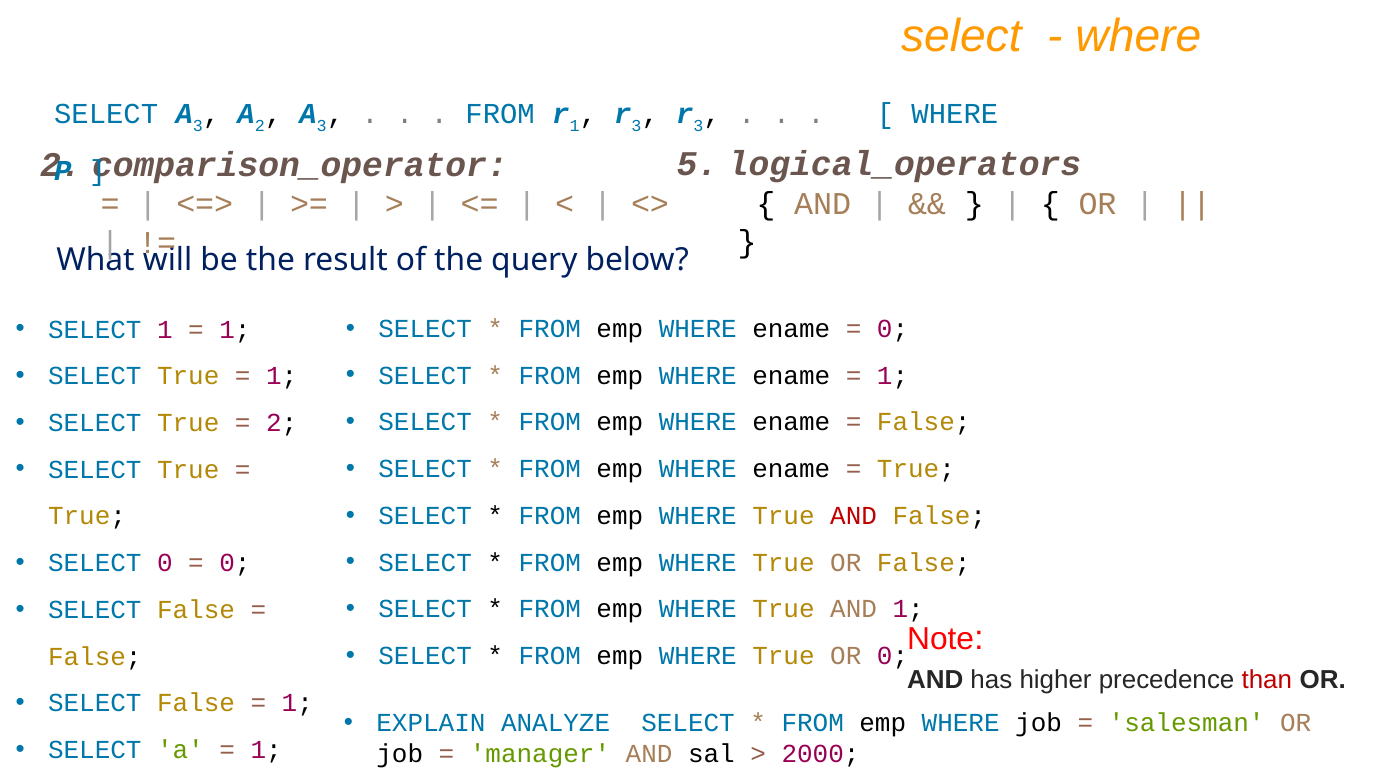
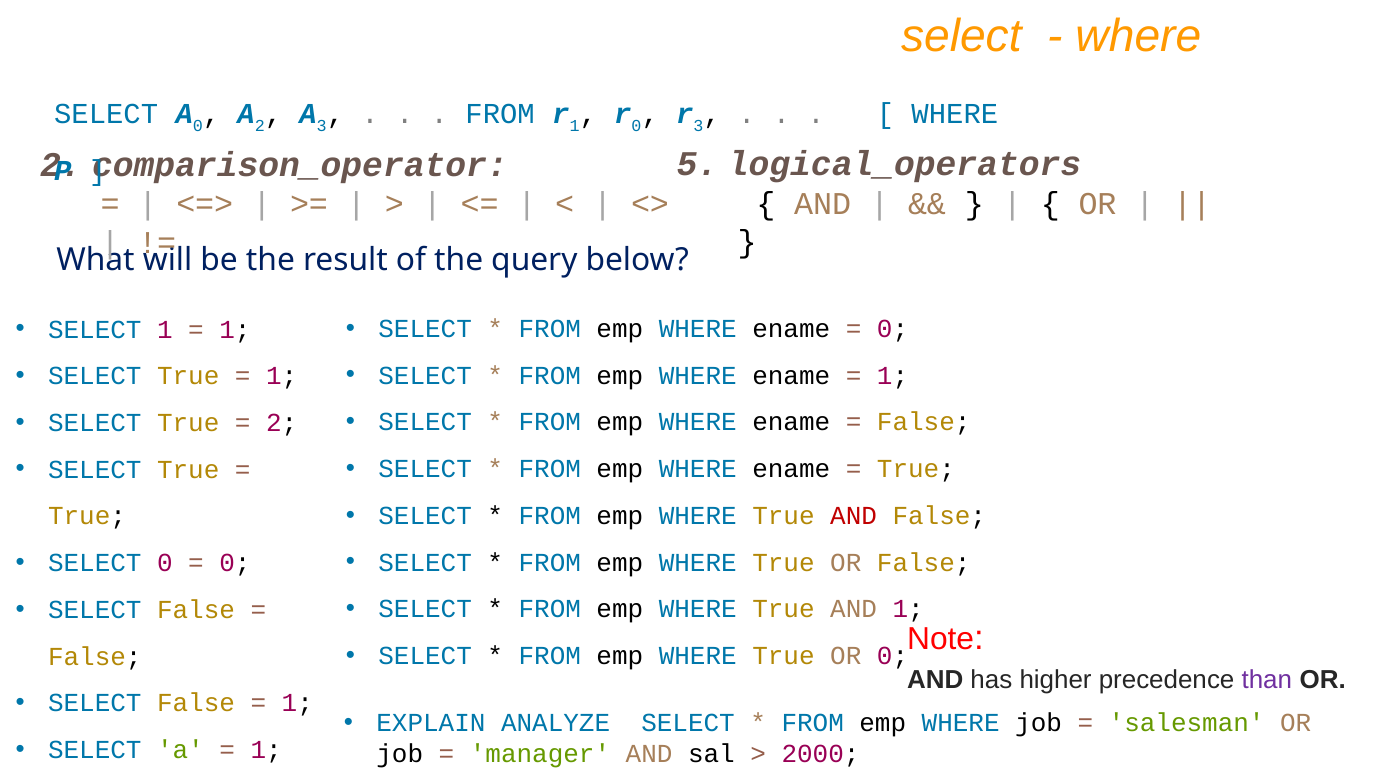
SELECT A 3: 3 -> 0 (198, 126)
3: 3 -> 0 (636, 126)
than colour: red -> purple (1267, 680)
